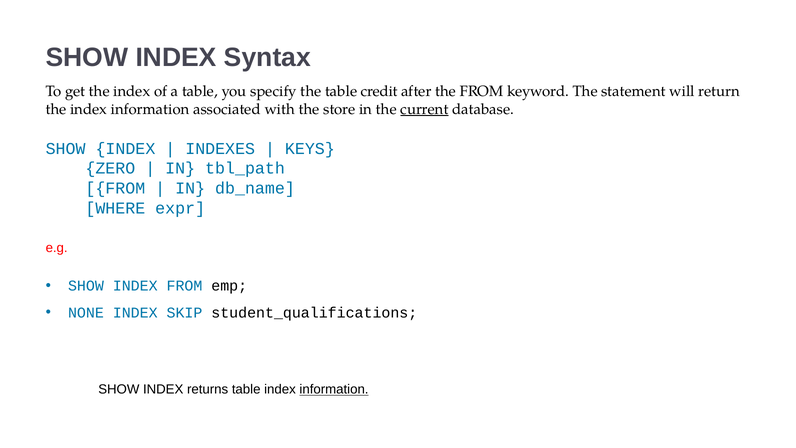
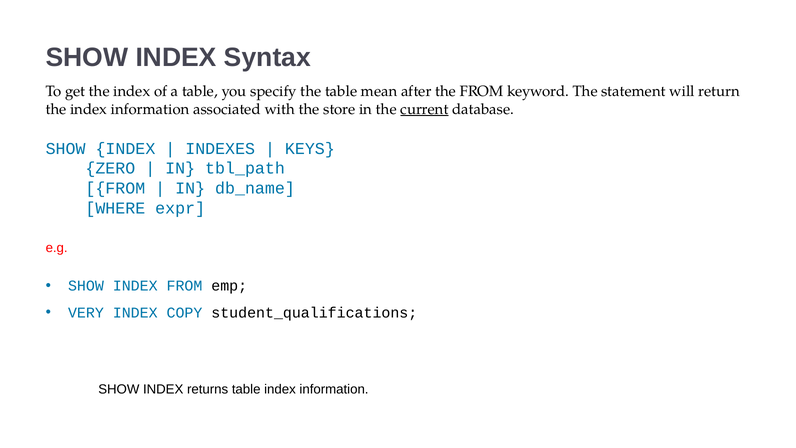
credit: credit -> mean (379, 91)
NONE: NONE -> VERY (86, 313)
SKIP: SKIP -> COPY (184, 313)
information underline: present -> none (334, 389)
